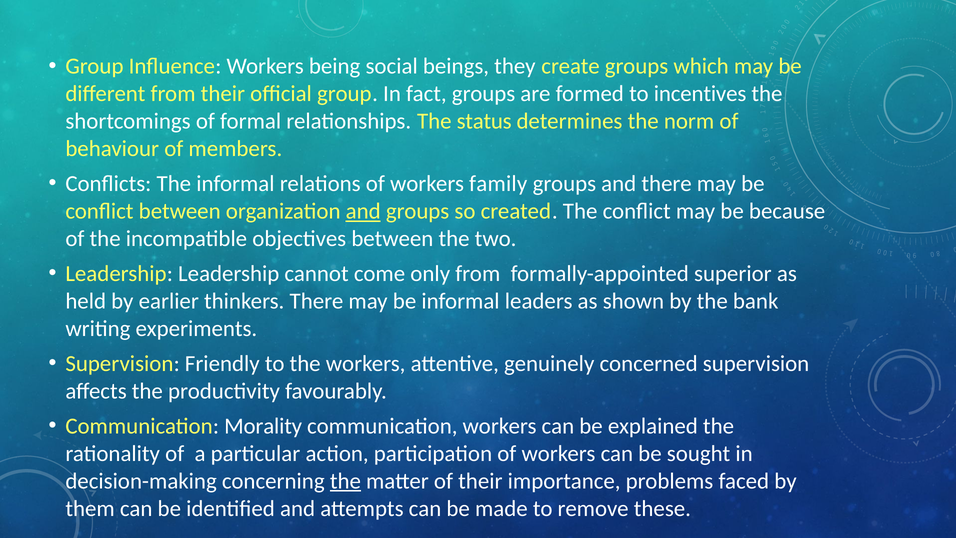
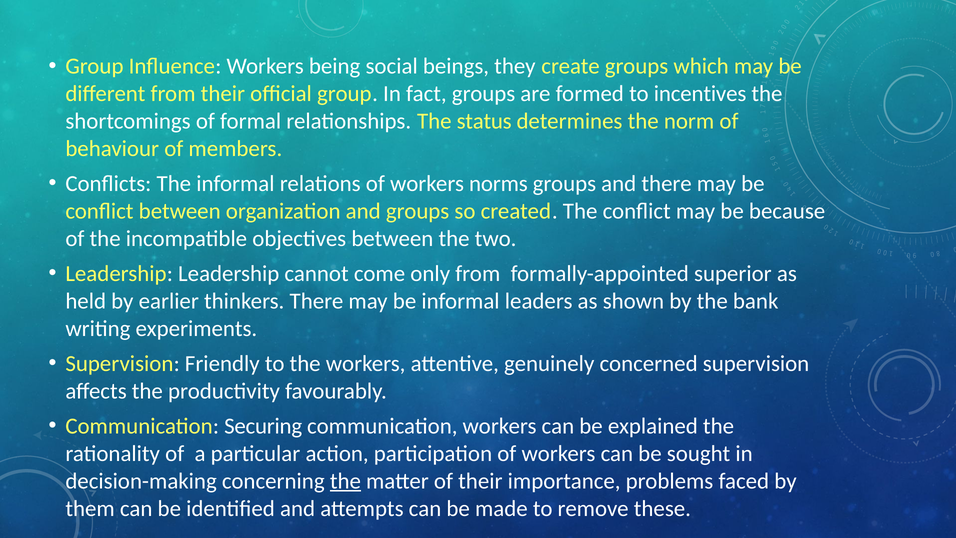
family: family -> norms (498, 184)
and underline: present -> none (363, 211)
Morality: Morality -> Securing (263, 426)
